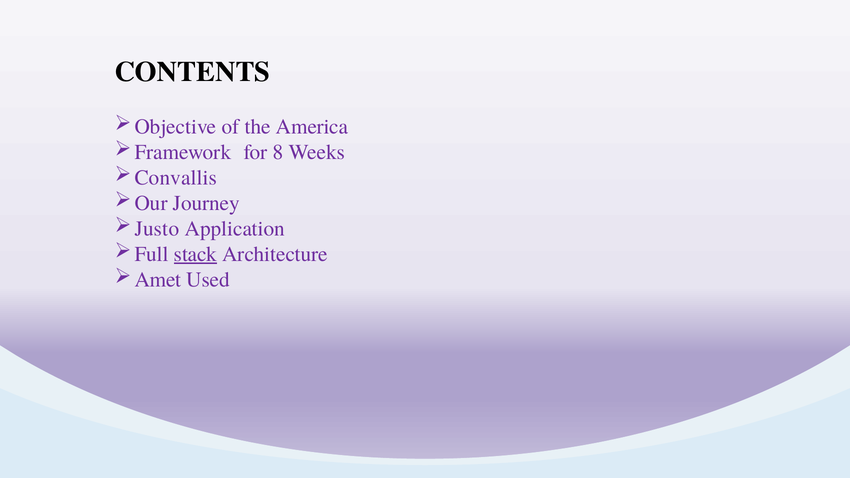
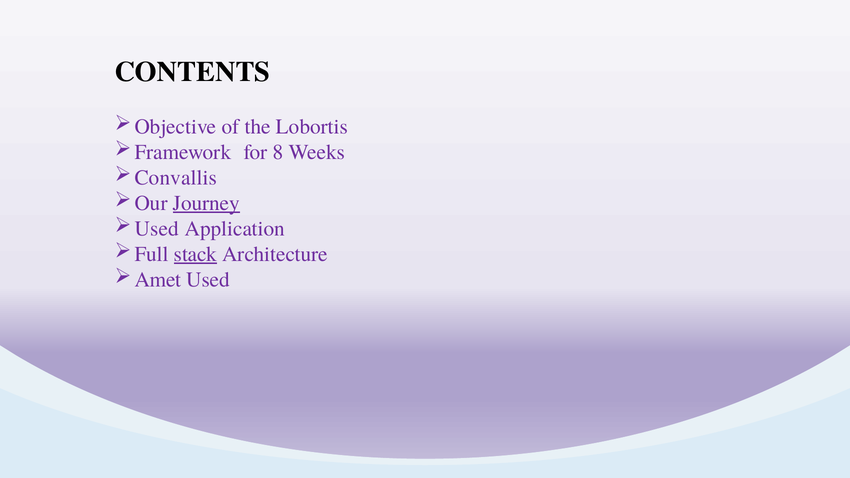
America: America -> Lobortis (312, 127)
Journey underline: none -> present (206, 203)
Justo: Justo -> Used (157, 229)
